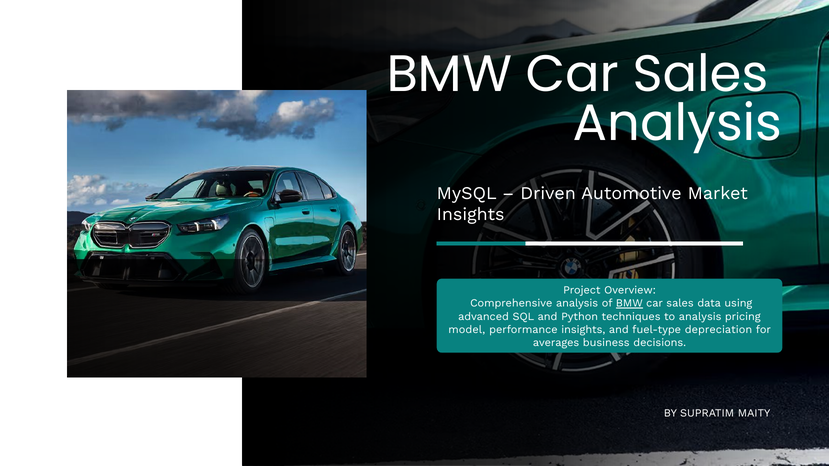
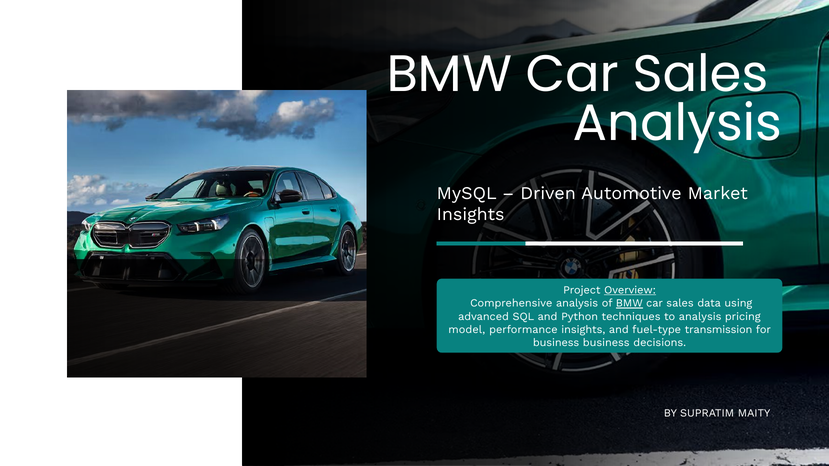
Overview underline: none -> present (630, 290)
depreciation: depreciation -> transmission (719, 330)
averages: averages -> business (556, 343)
